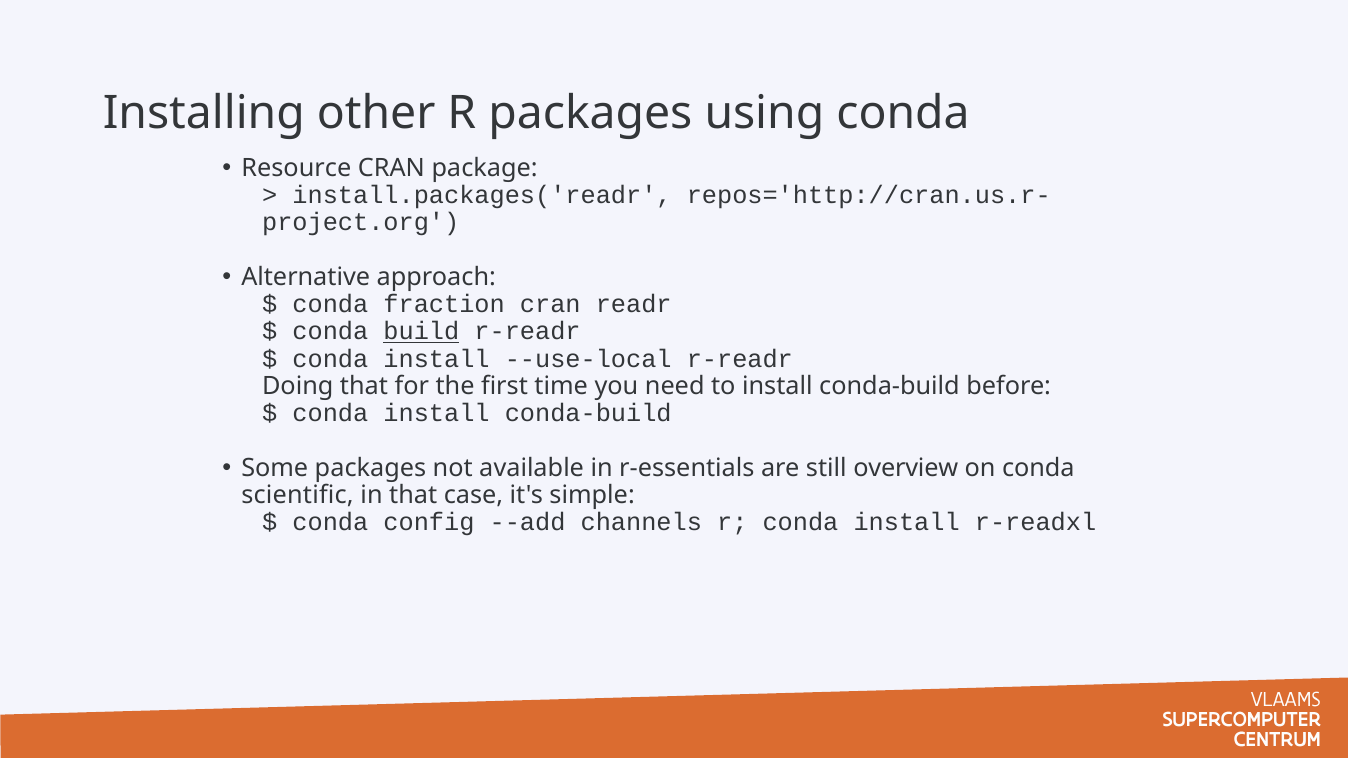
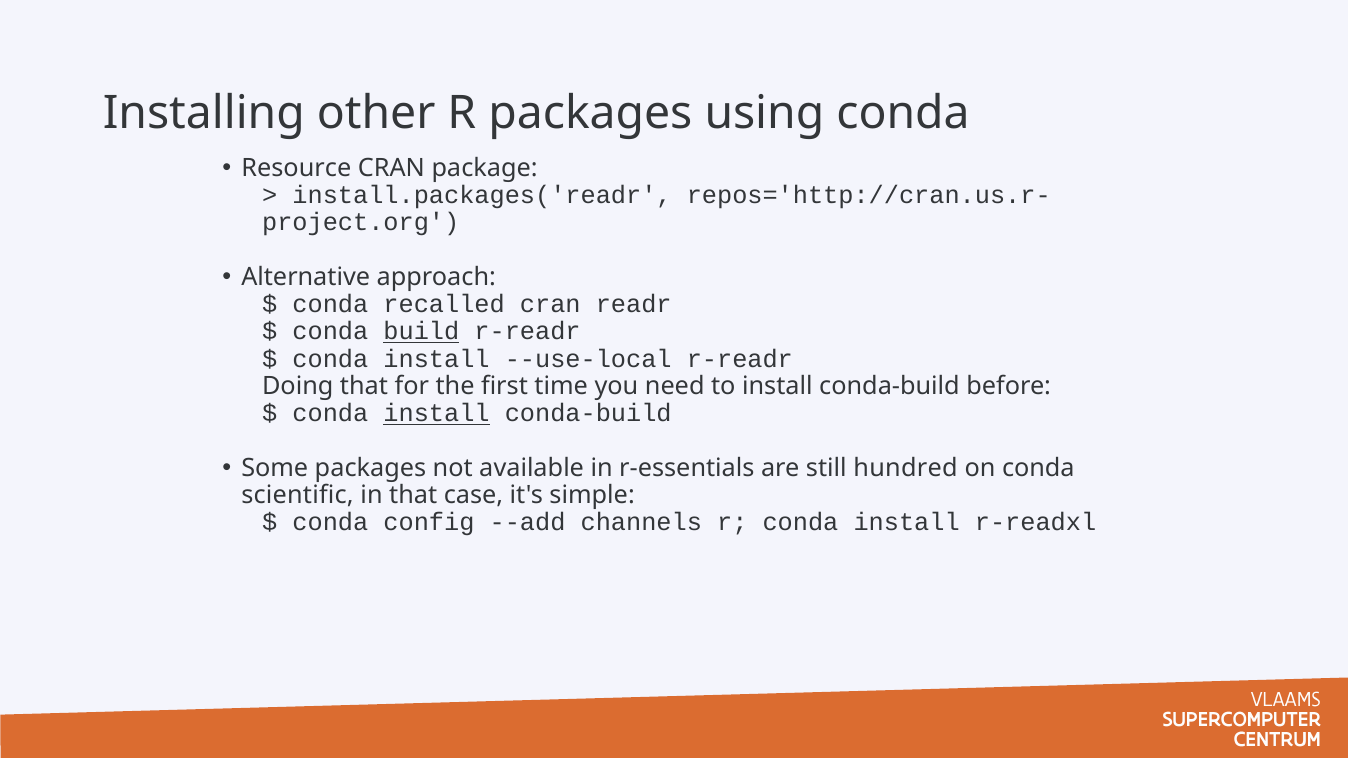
fraction: fraction -> recalled (444, 304)
install underline: none -> present (437, 414)
overview: overview -> hundred (906, 468)
